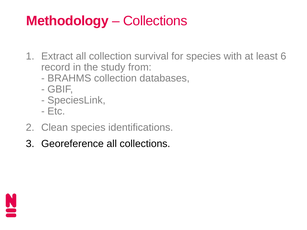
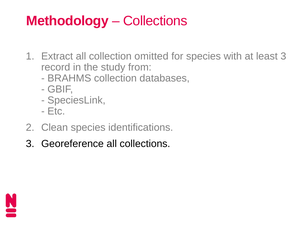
survival: survival -> omitted (151, 56)
least 6: 6 -> 3 (283, 56)
